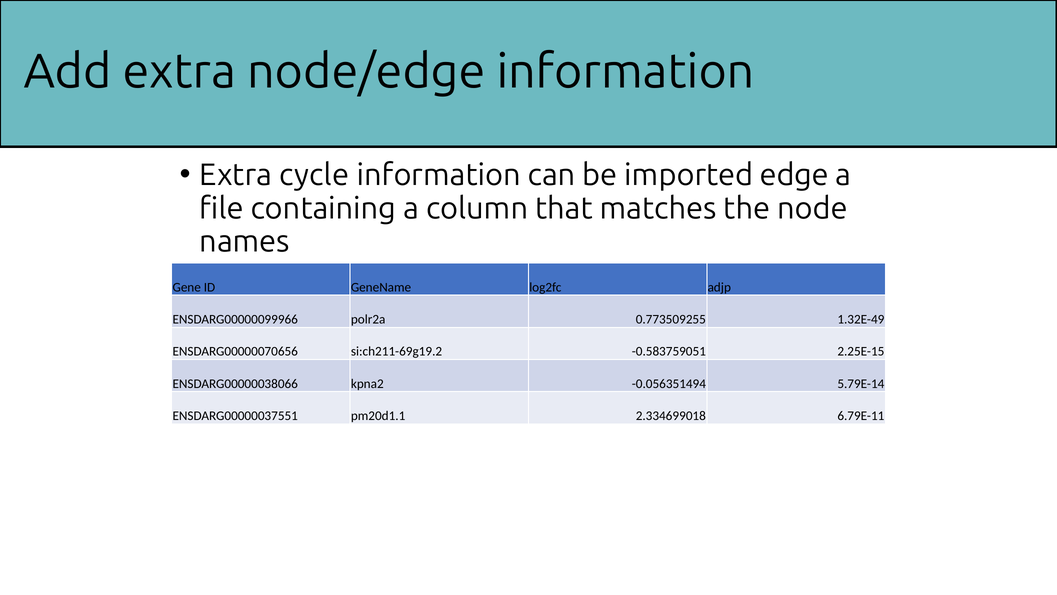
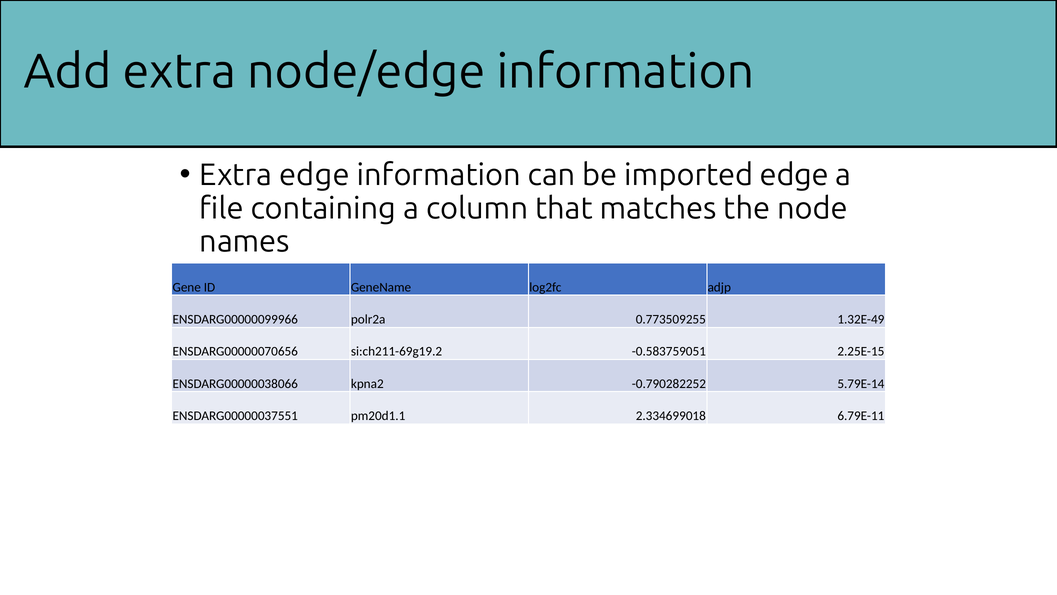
Extra cycle: cycle -> edge (314, 175)
-0.056351494: -0.056351494 -> -0.790282252 (669, 383)
